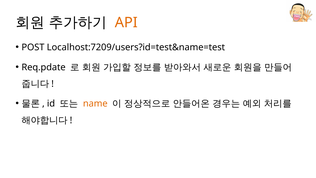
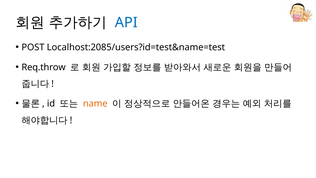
API colour: orange -> blue (126, 23)
Localhost:7209/users?id=test&name=test: Localhost:7209/users?id=test&name=test -> Localhost:2085/users?id=test&name=test (136, 47)
Req.pdate: Req.pdate -> Req.throw (44, 67)
